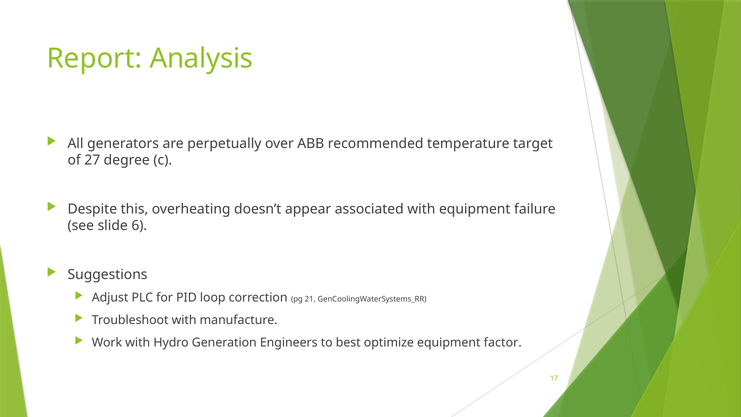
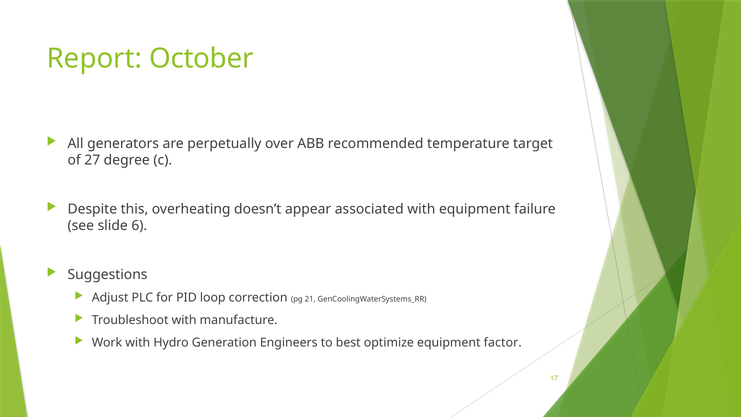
Analysis: Analysis -> October (201, 58)
